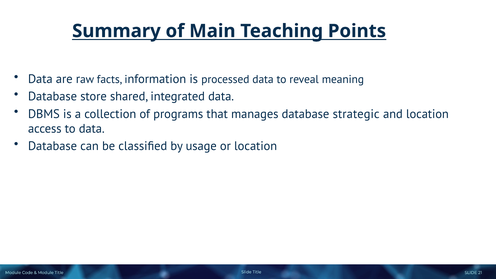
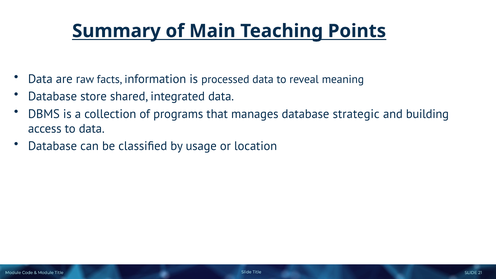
and location: location -> building (427, 114)
